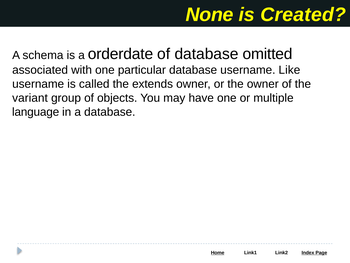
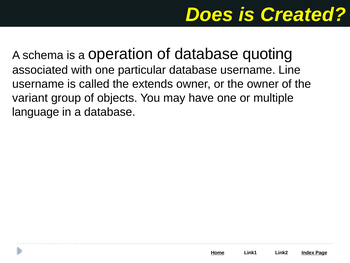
None: None -> Does (209, 15)
orderdate: orderdate -> operation (120, 54)
omitted: omitted -> quoting (268, 54)
Like: Like -> Line (289, 70)
